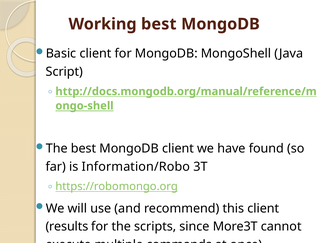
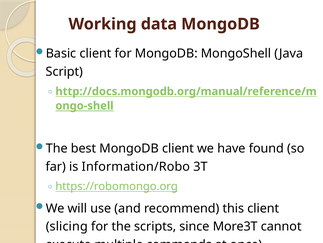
Working best: best -> data (159, 24)
results: results -> slicing (67, 226)
